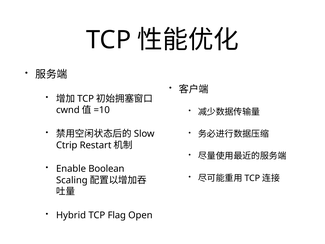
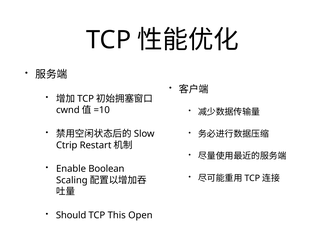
Hybrid: Hybrid -> Should (71, 215)
Flag: Flag -> This (117, 215)
